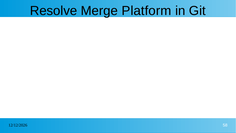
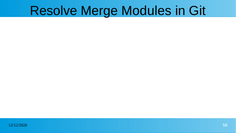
Platform: Platform -> Modules (146, 11)
